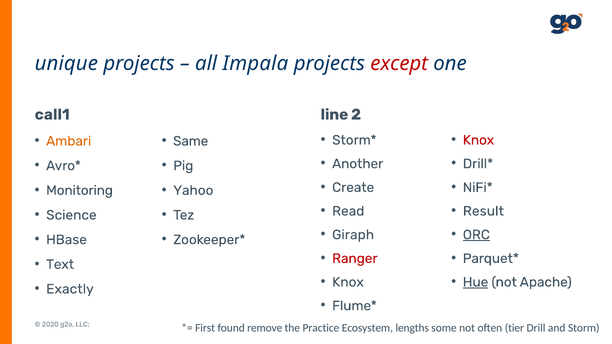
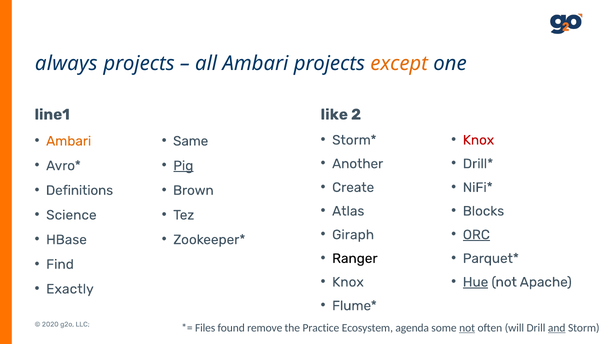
unique: unique -> always (66, 64)
all Impala: Impala -> Ambari (255, 64)
except colour: red -> orange (399, 64)
call1: call1 -> line1 (52, 115)
line: line -> like (334, 115)
Pig underline: none -> present (183, 166)
Monitoring: Monitoring -> Definitions (80, 191)
Yahoo: Yahoo -> Brown (193, 191)
Read: Read -> Atlas (348, 211)
Result: Result -> Blocks (483, 211)
Ranger colour: red -> black (355, 259)
Text: Text -> Find (60, 265)
First: First -> Files (205, 328)
lengths: lengths -> agenda (412, 328)
not underline: none -> present (467, 328)
tier: tier -> will (514, 328)
and underline: none -> present (557, 328)
